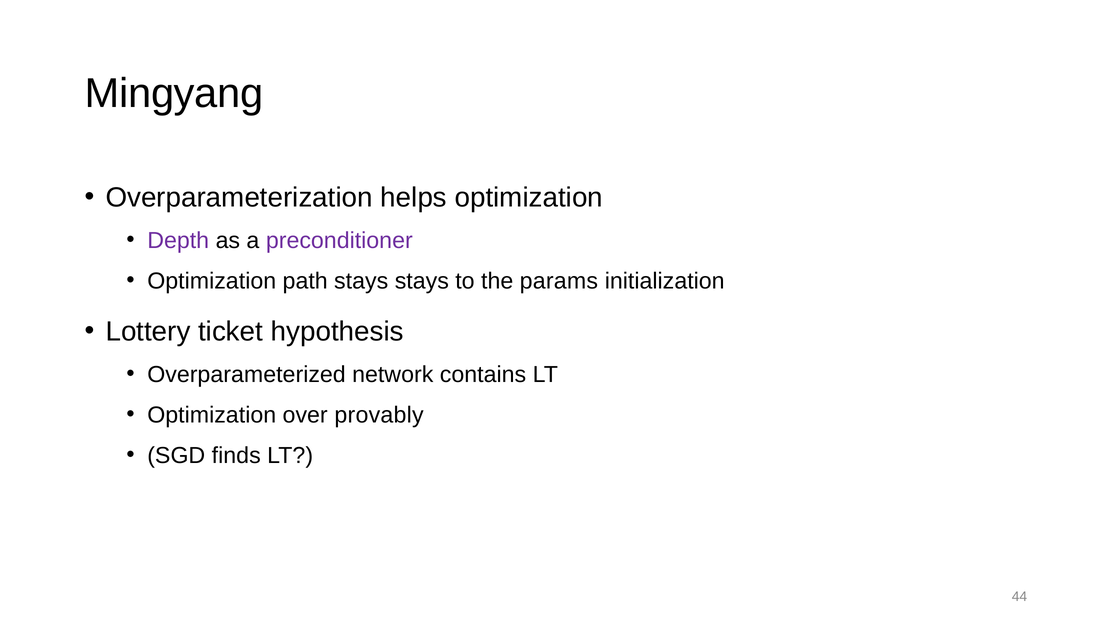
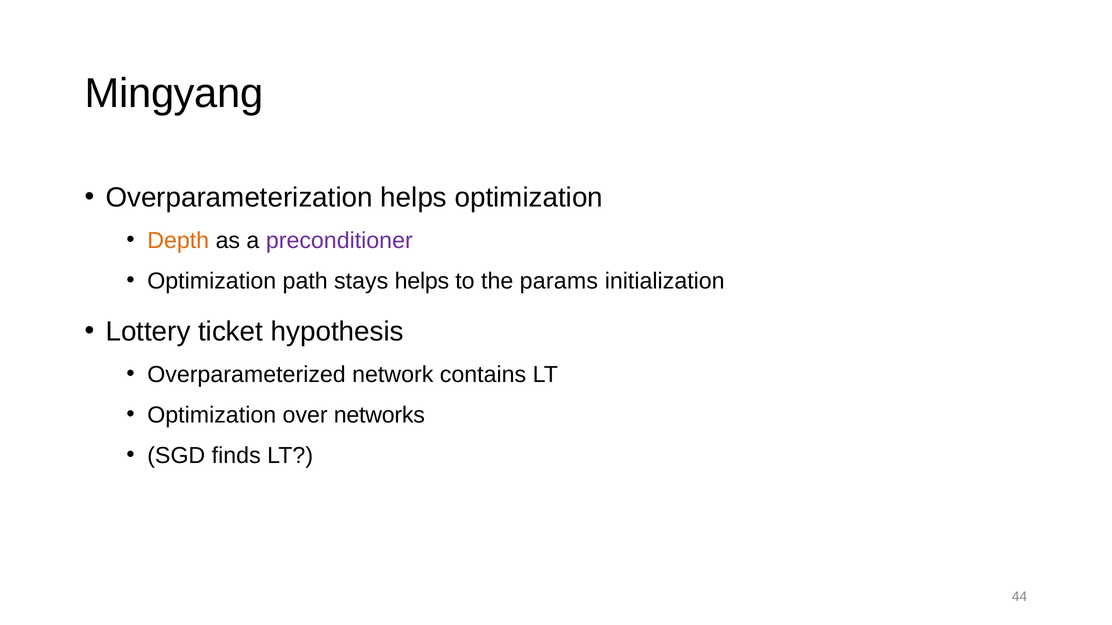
Depth colour: purple -> orange (178, 241)
stays stays: stays -> helps (422, 281)
provably: provably -> networks (379, 415)
